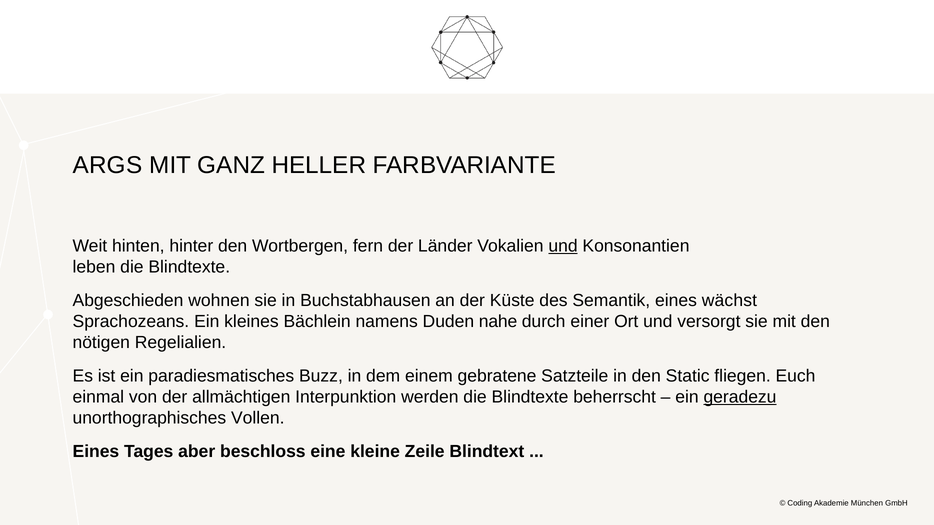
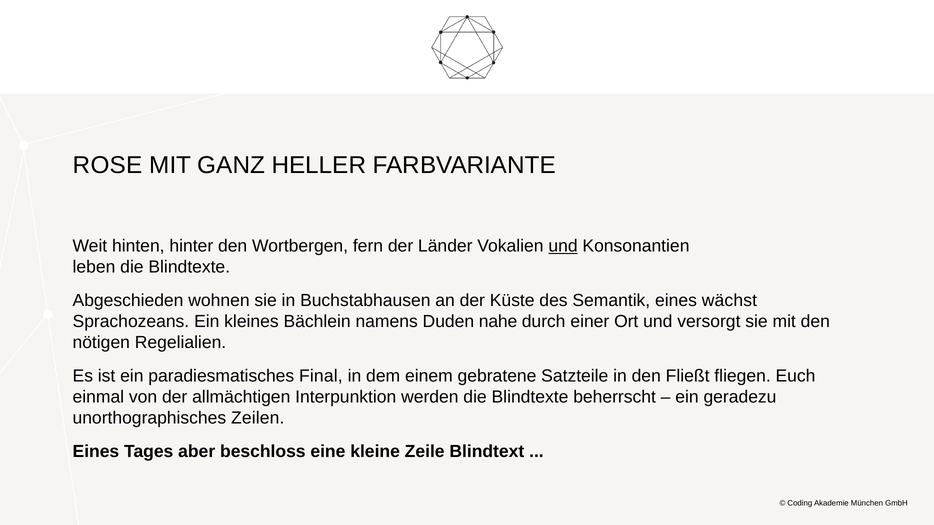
ARGS: ARGS -> ROSE (108, 165)
Buzz: Buzz -> Final (321, 376)
Static: Static -> Fließt (688, 376)
geradezu underline: present -> none (740, 397)
Vollen: Vollen -> Zeilen (258, 418)
